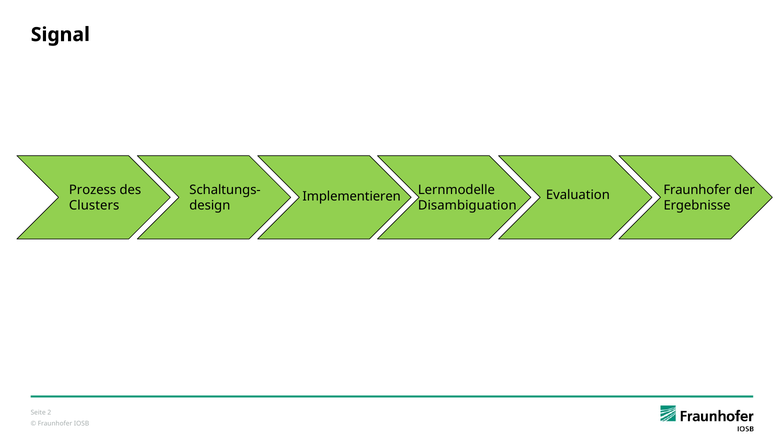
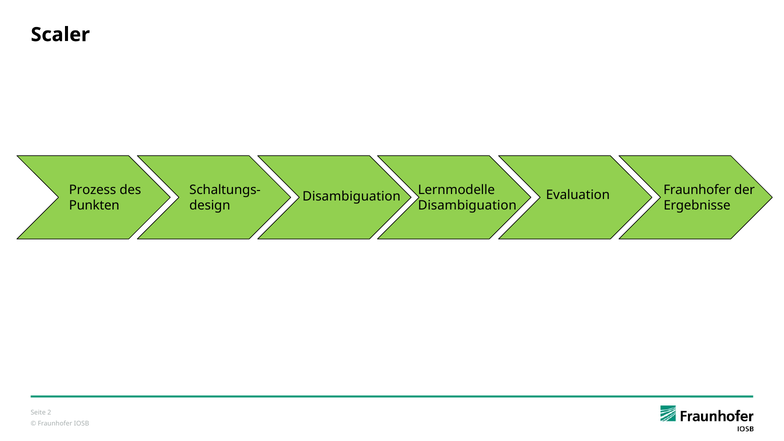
Signal: Signal -> Scaler (60, 35)
Implementieren: Implementieren -> Disambiguation (352, 197)
Clusters: Clusters -> Punkten (94, 206)
